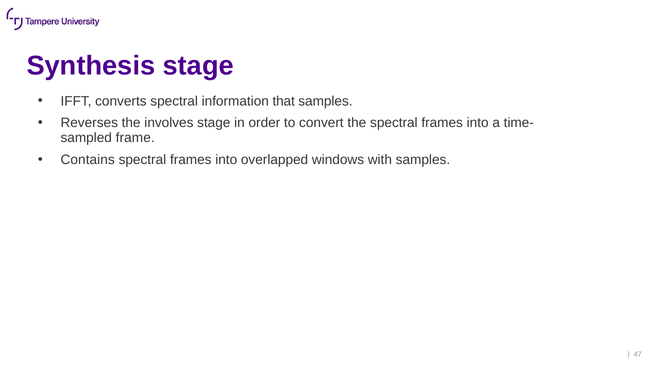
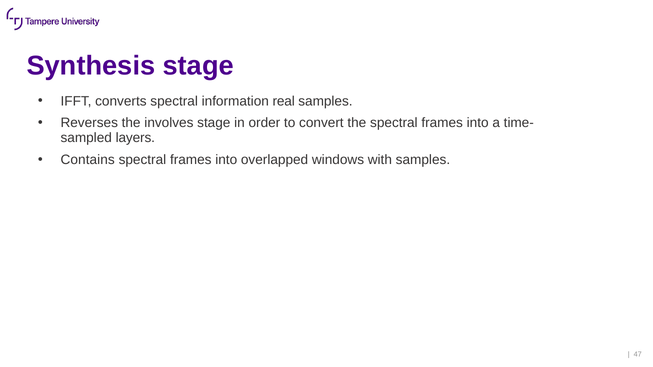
that: that -> real (284, 101)
frame: frame -> layers (135, 138)
